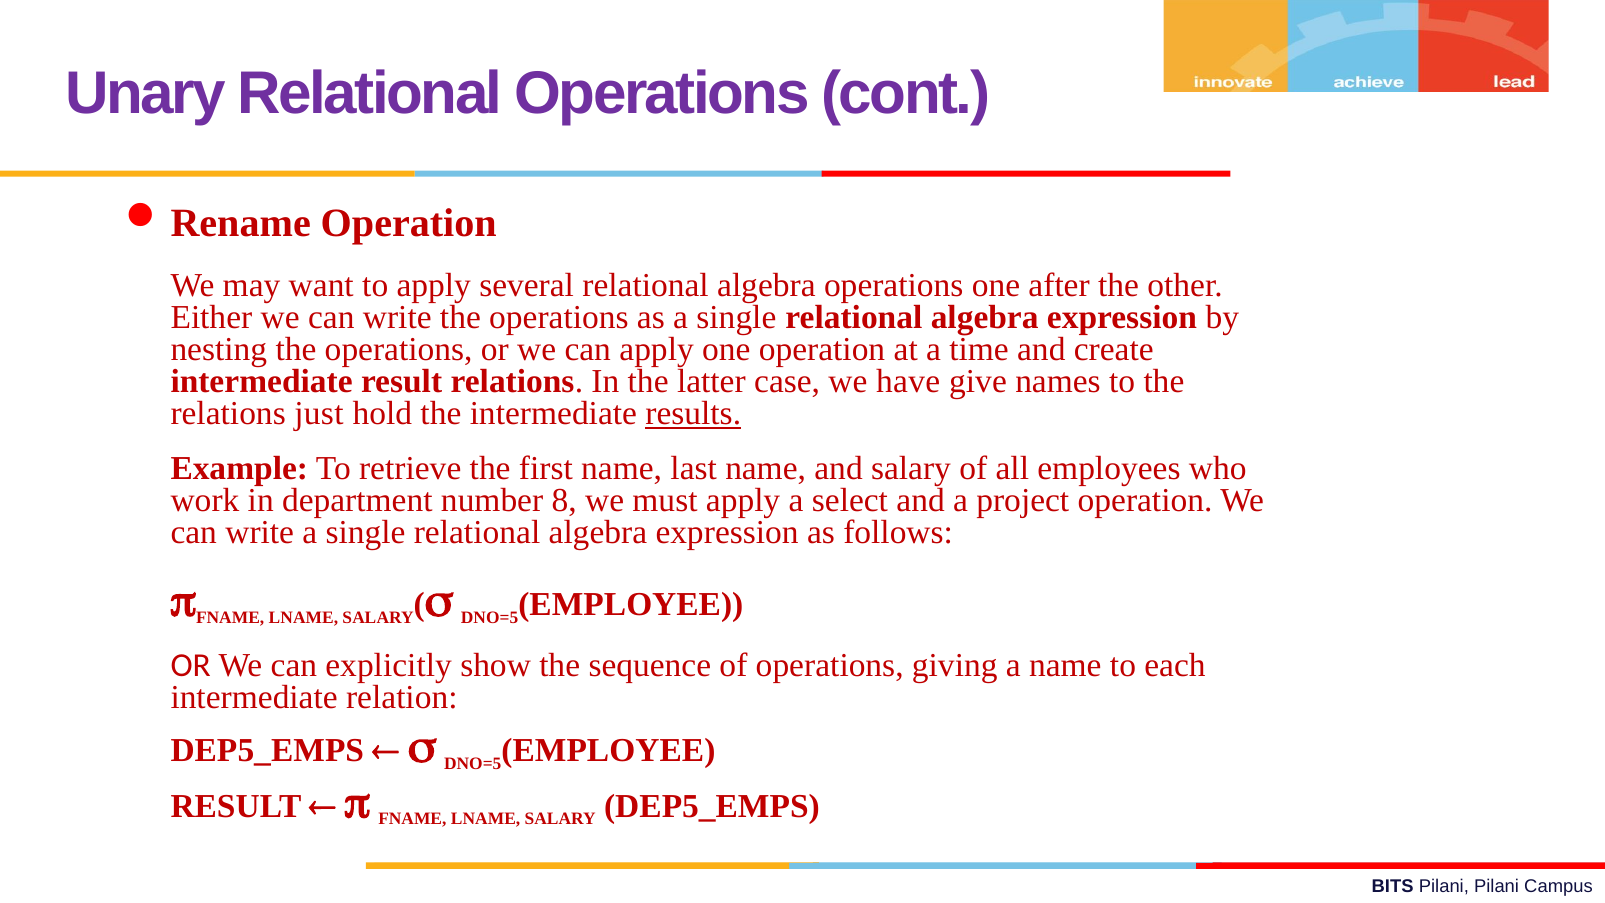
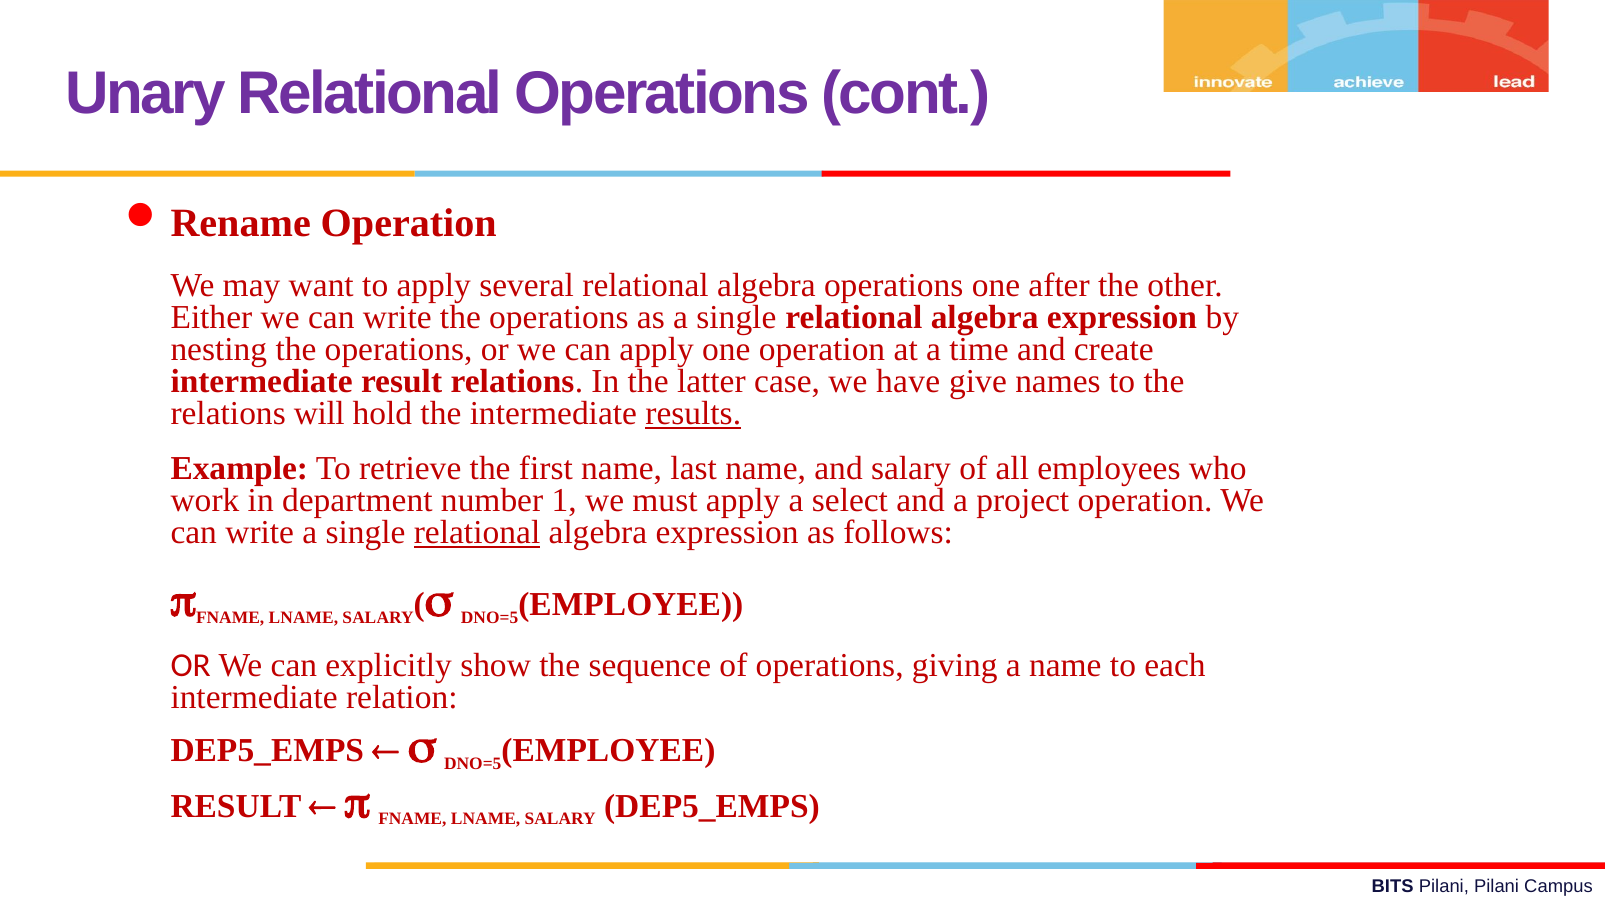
just: just -> will (319, 414)
8: 8 -> 1 (564, 500)
relational underline: none -> present (477, 532)
